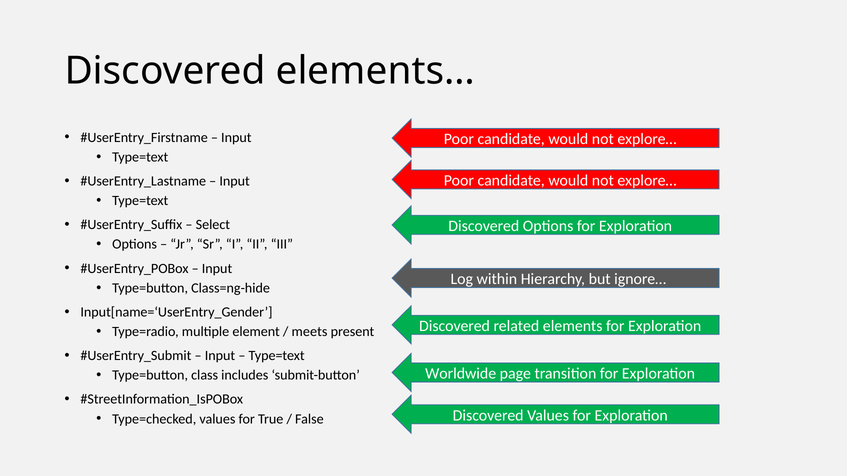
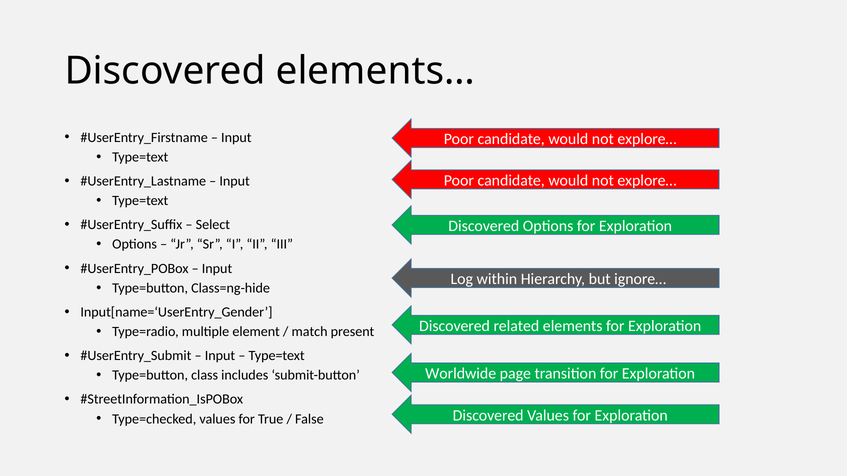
meets: meets -> match (310, 332)
